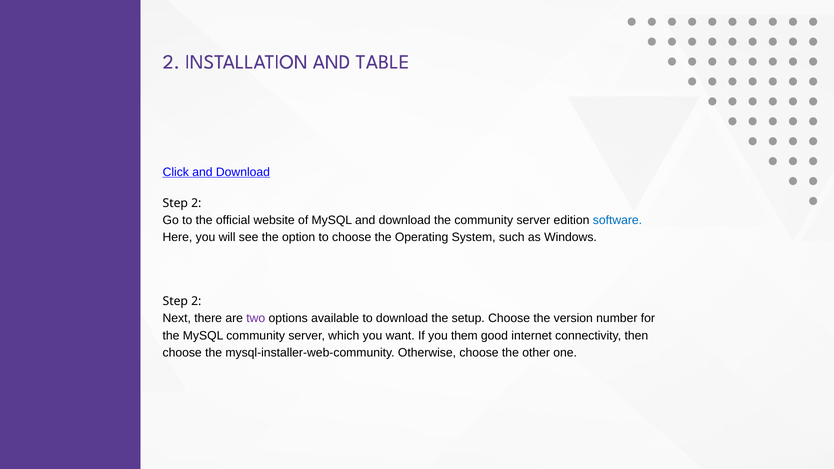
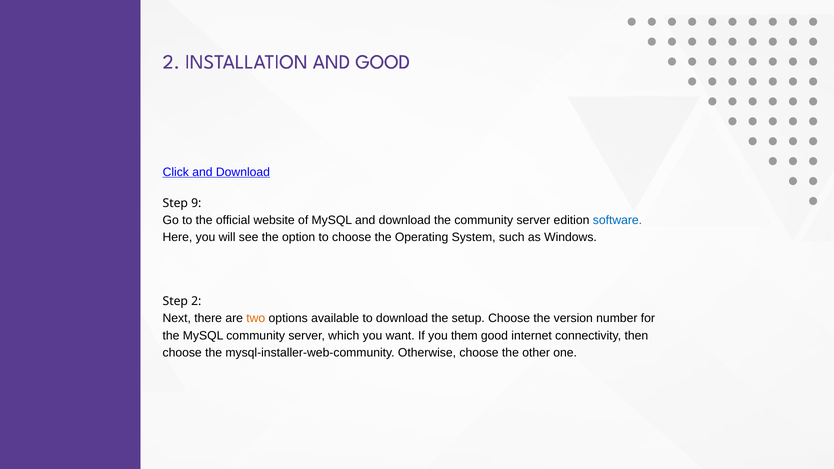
AND TABLE: TABLE -> GOOD (383, 62)
2: 2 -> 9 (196, 203)
two colour: purple -> orange (256, 319)
